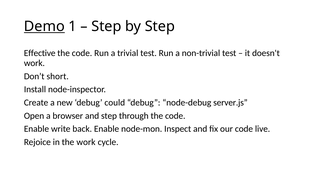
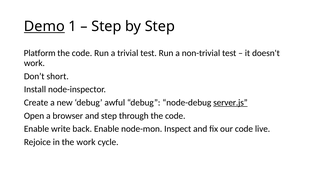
Effective: Effective -> Platform (40, 53)
could: could -> awful (115, 102)
server.js underline: none -> present (230, 102)
